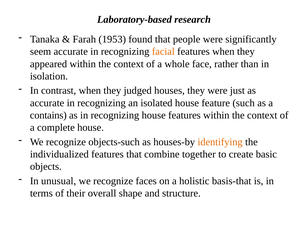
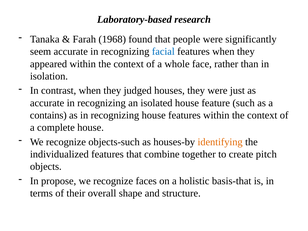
1953: 1953 -> 1968 (112, 39)
facial colour: orange -> blue (163, 52)
basic: basic -> pitch (266, 154)
unusual: unusual -> propose (59, 181)
